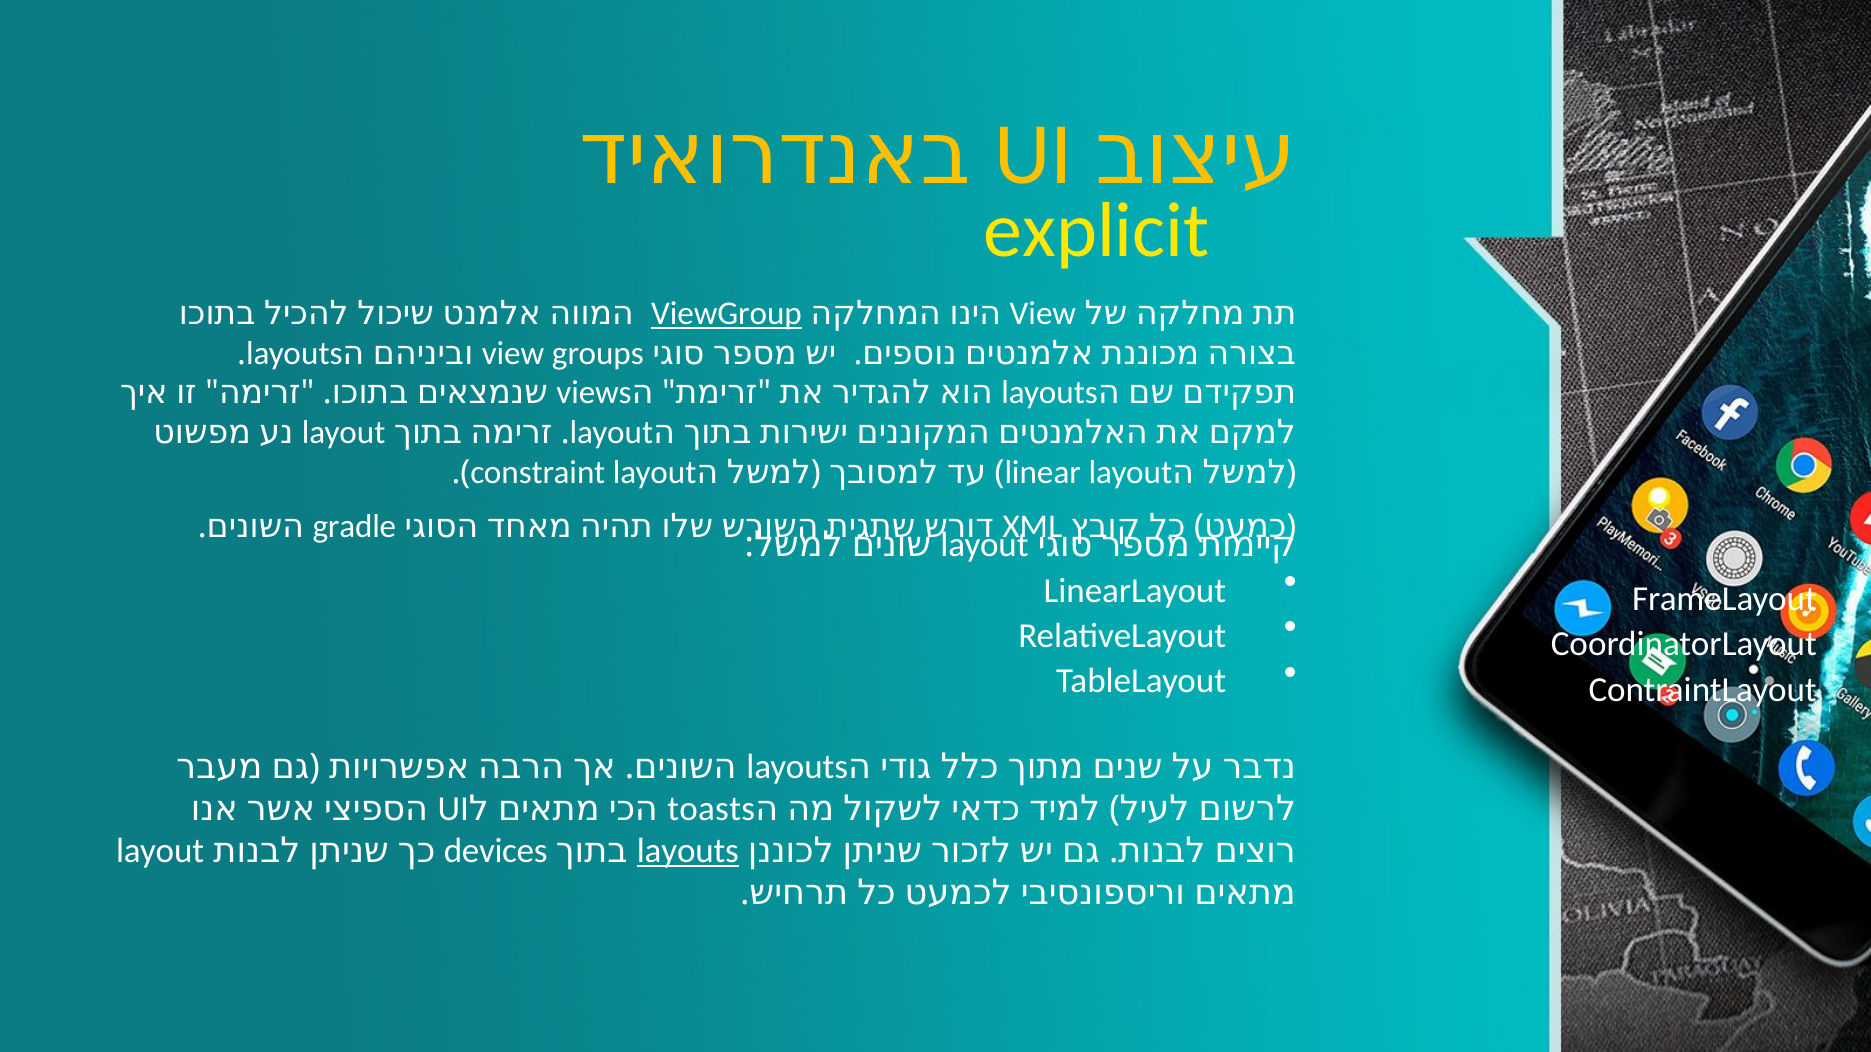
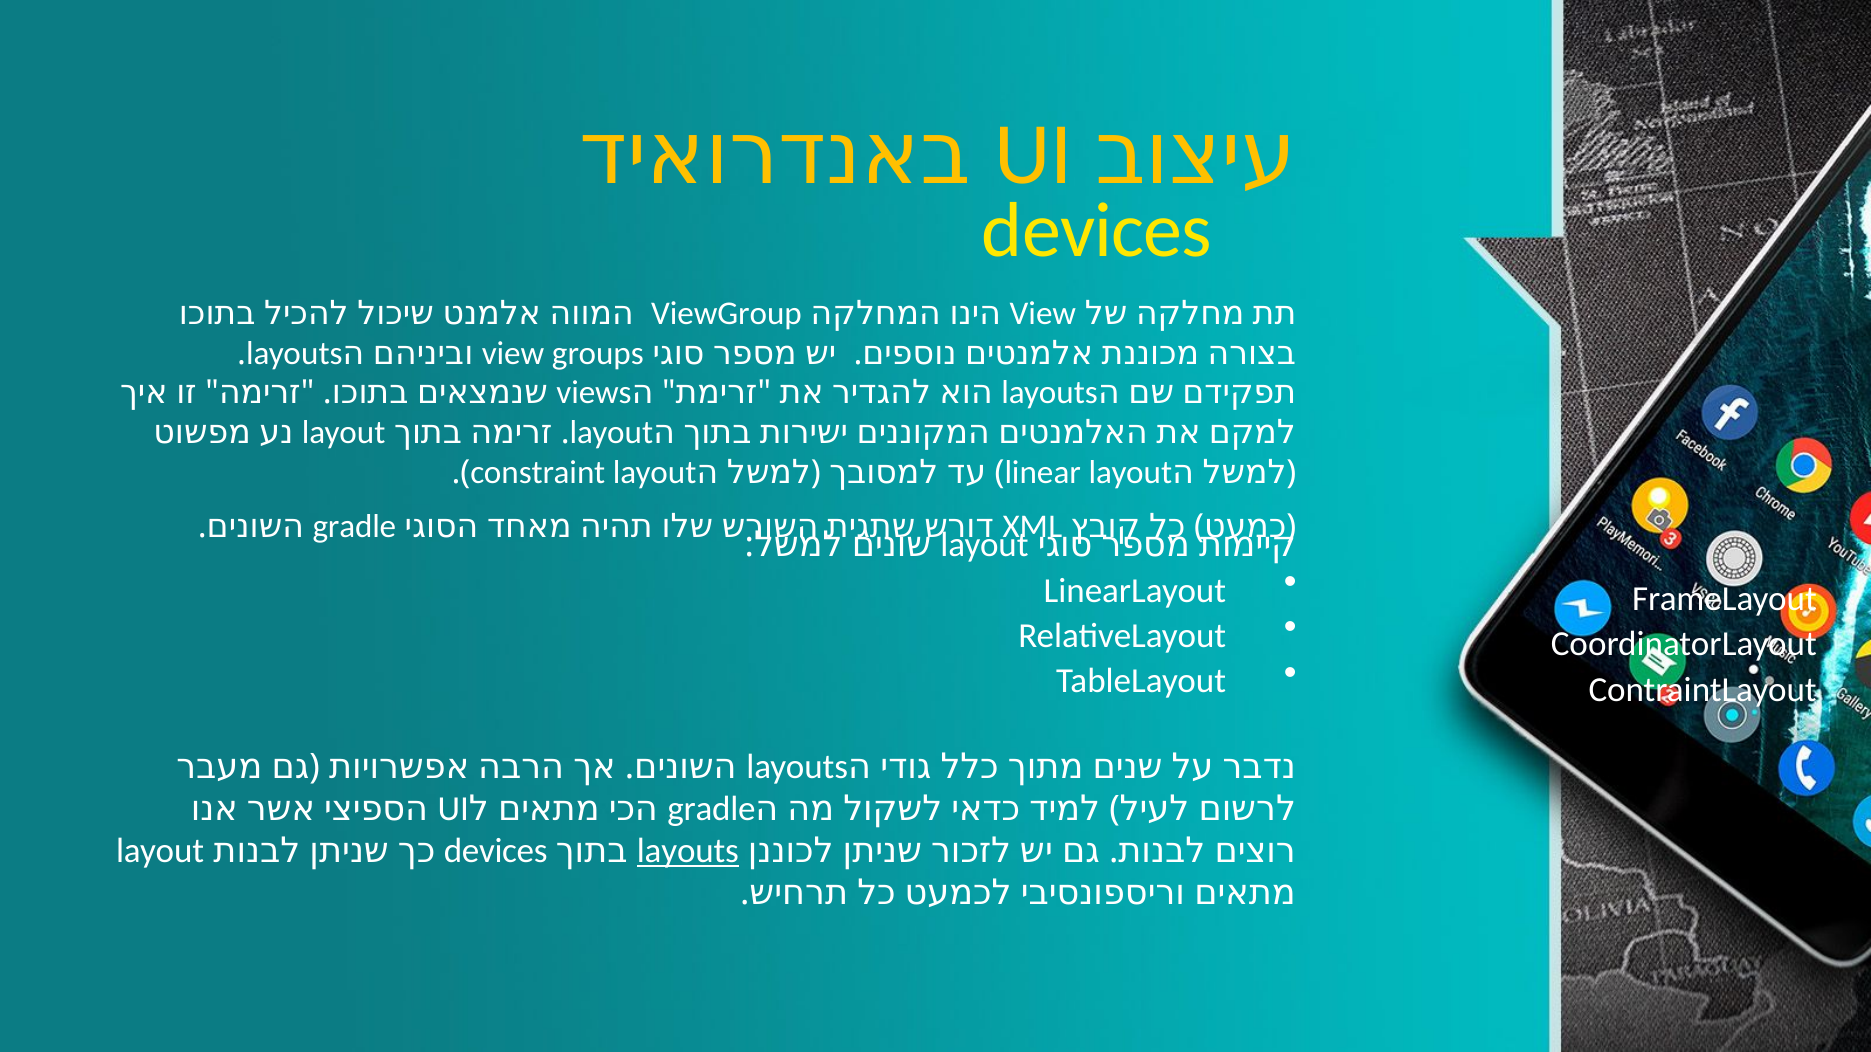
explicit: explicit -> devices (1097, 231)
ViewGroup underline: present -> none (726, 314)
toasts: toasts -> gradle (711, 810)
